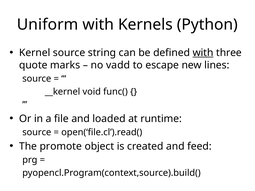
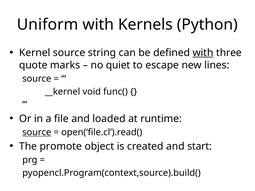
vadd: vadd -> quiet (118, 65)
source underline: none -> present (37, 132)
feed: feed -> start (200, 146)
